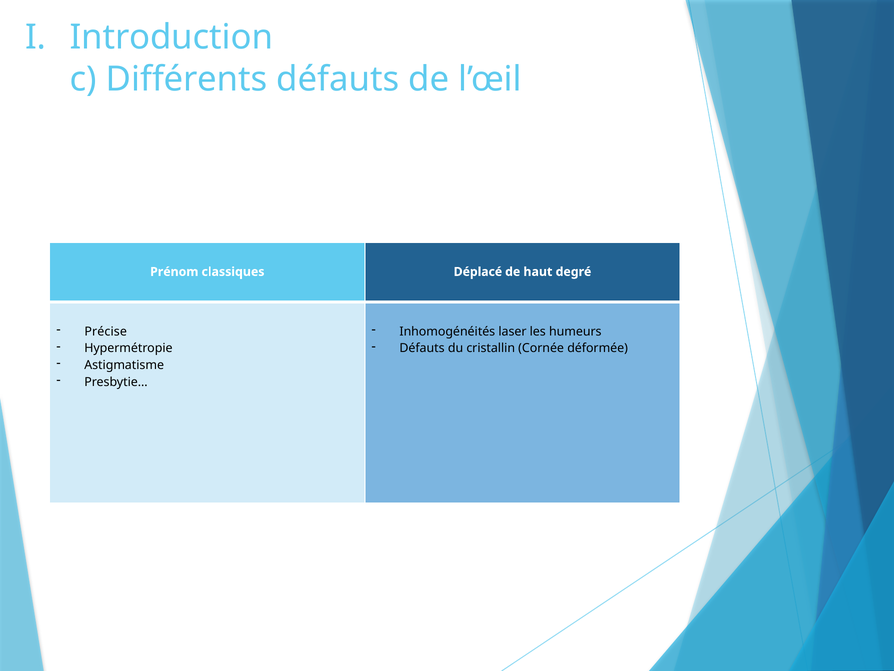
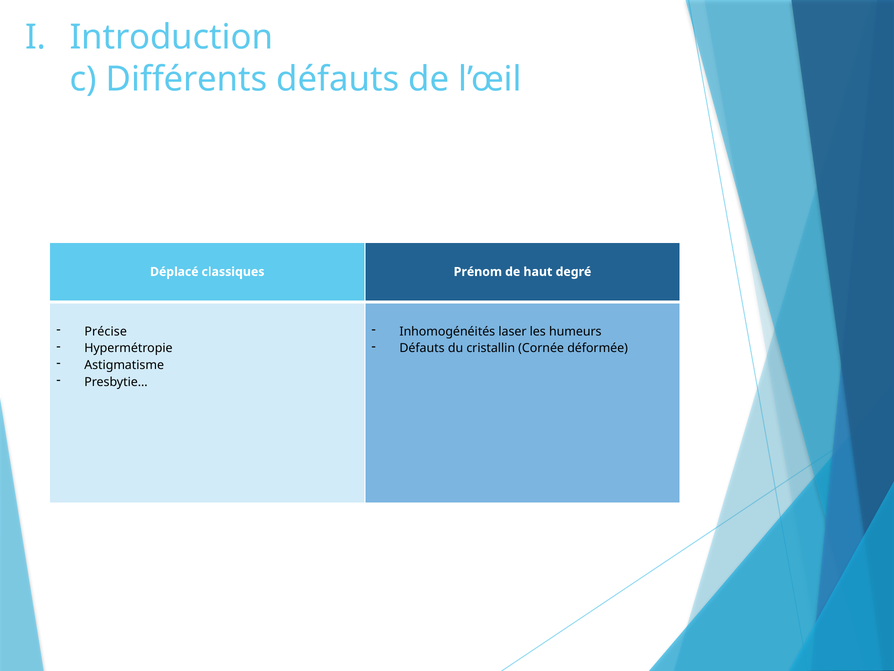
Prénom: Prénom -> Déplacé (174, 272)
Déplacé: Déplacé -> Prénom (478, 272)
